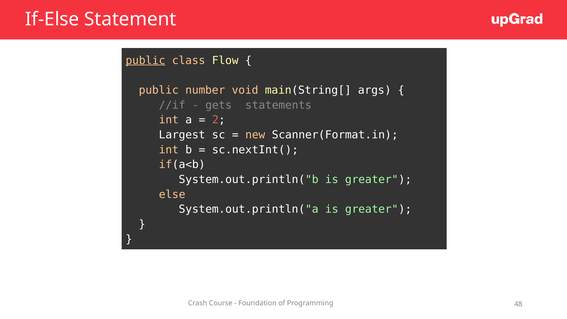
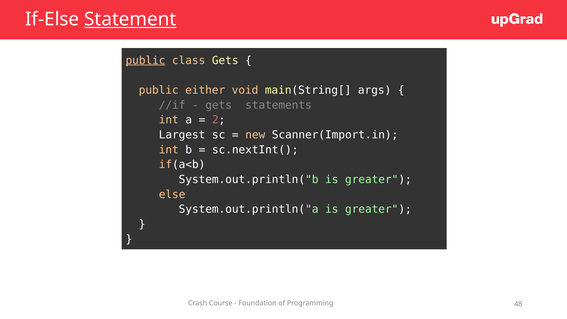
Statement underline: none -> present (130, 19)
class Flow: Flow -> Gets (225, 60)
number: number -> either (205, 90)
Scanner(Format.in: Scanner(Format.in -> Scanner(Import.in (335, 135)
